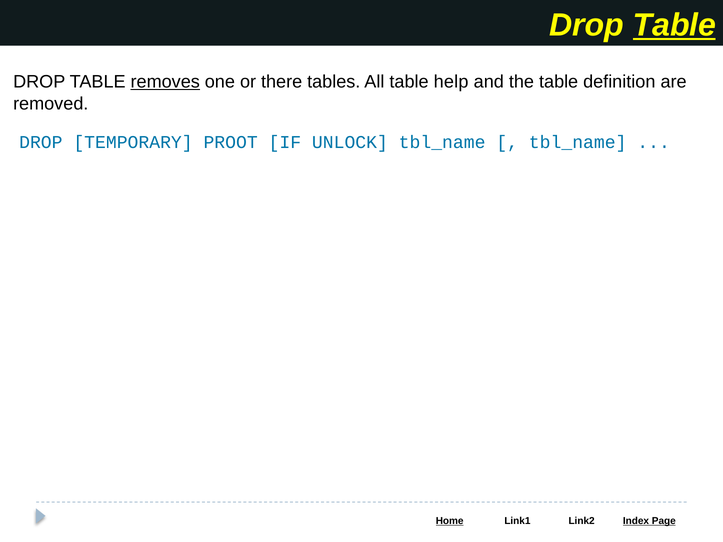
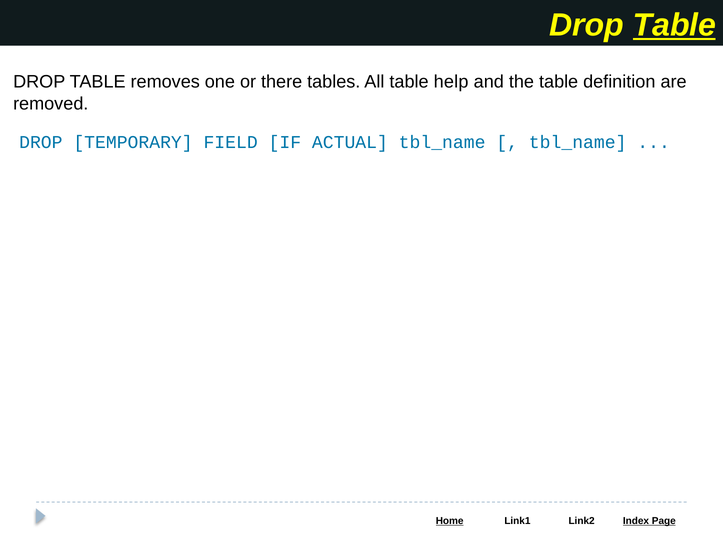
removes underline: present -> none (165, 82)
PROOT: PROOT -> FIELD (231, 142)
UNLOCK: UNLOCK -> ACTUAL (350, 142)
